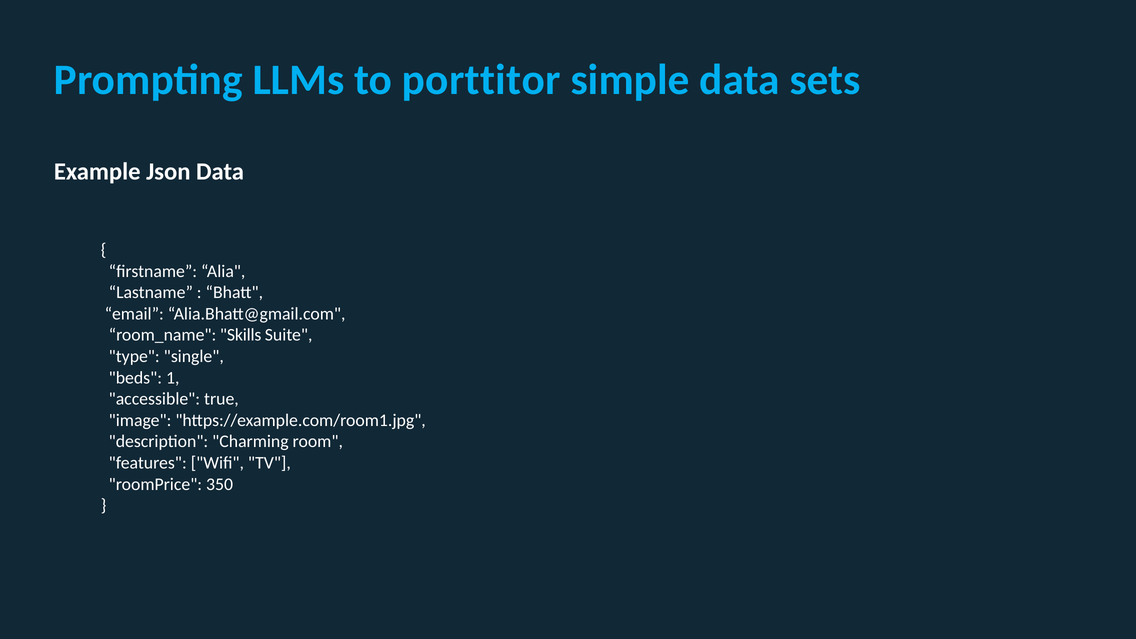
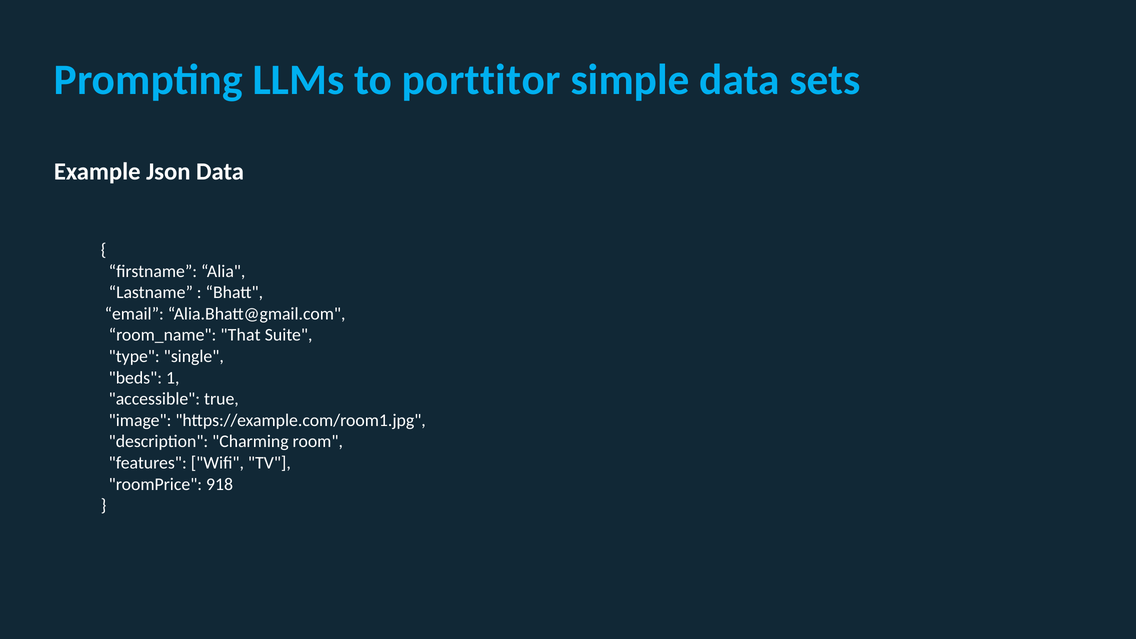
Skills: Skills -> That (241, 335)
350: 350 -> 918 (220, 484)
